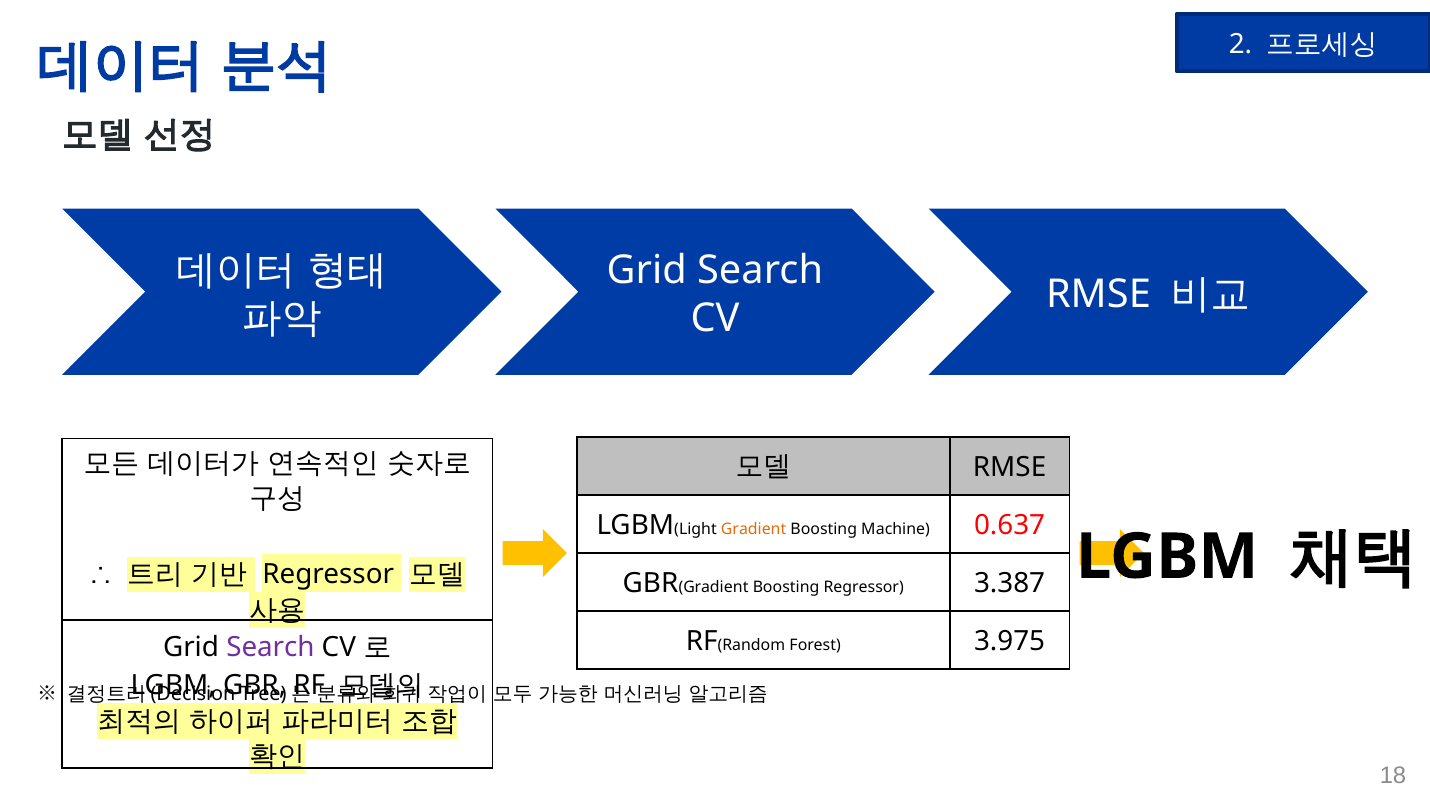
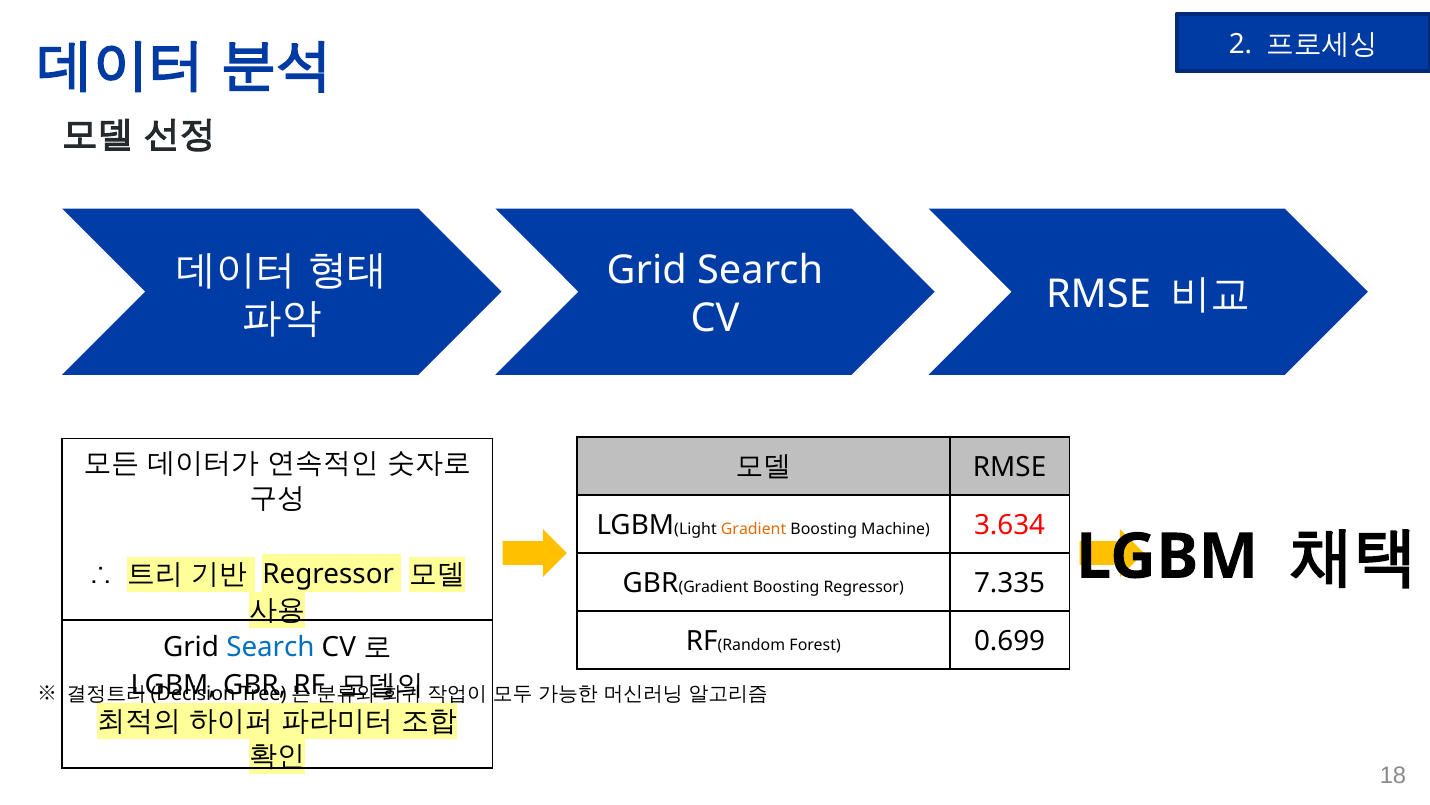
0.637: 0.637 -> 3.634 (1010, 525)
3.387: 3.387 -> 7.335 (1010, 583)
3.975: 3.975 -> 0.699 (1010, 641)
Search colour: purple -> blue (271, 647)
